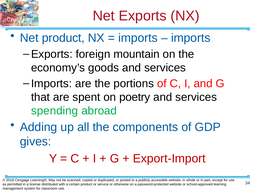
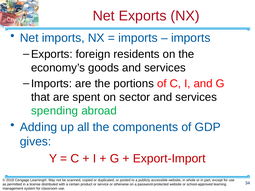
Net product: product -> imports (63, 38)
mountain: mountain -> residents (137, 54)
poetry: poetry -> sector (135, 97)
